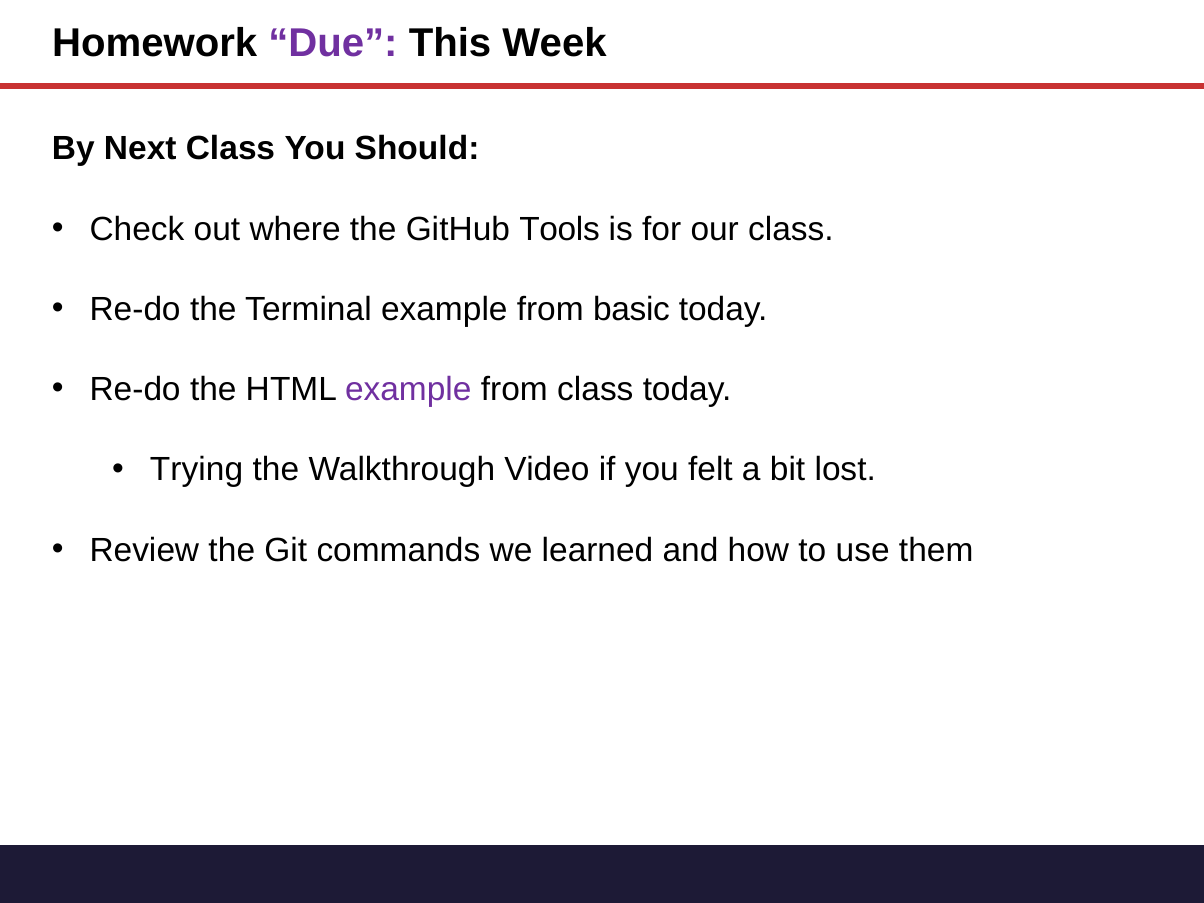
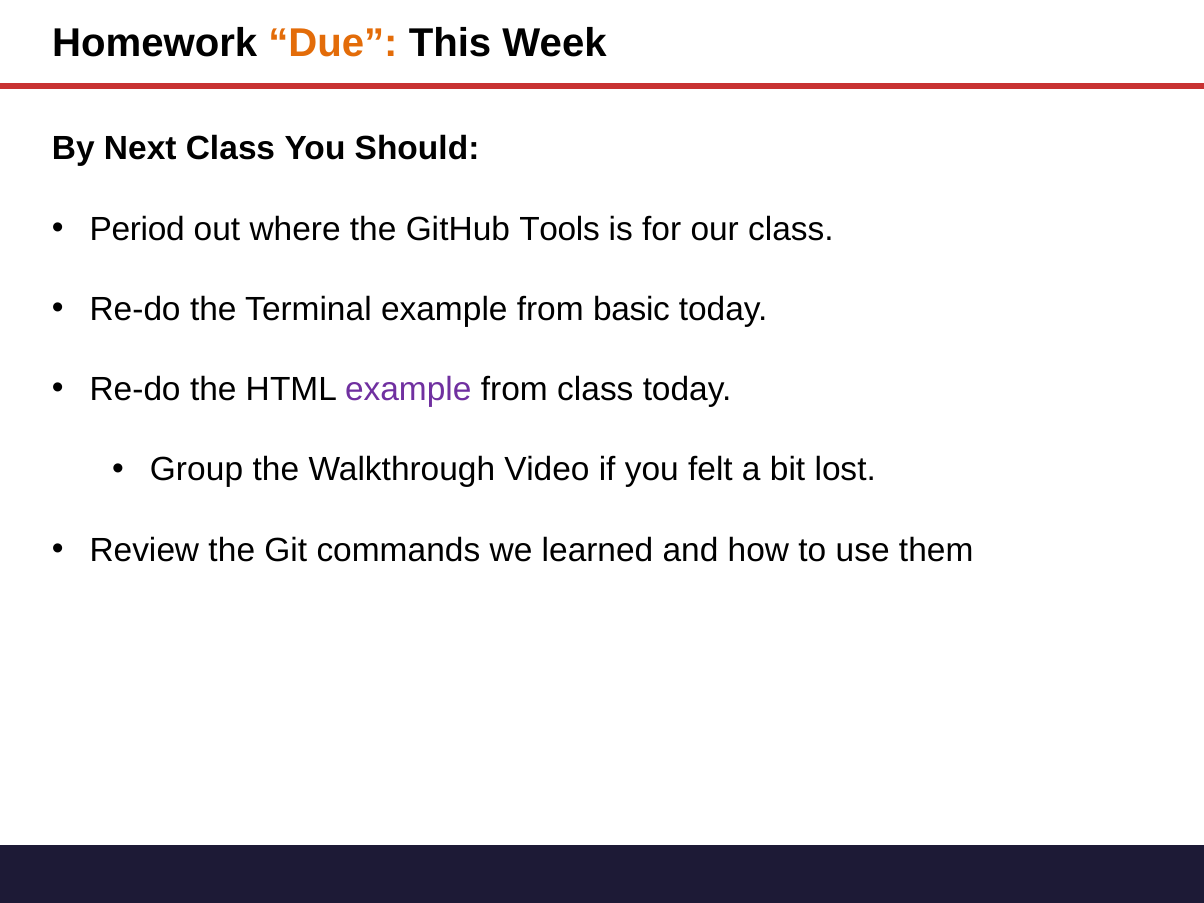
Due colour: purple -> orange (333, 43)
Check: Check -> Period (137, 229)
Trying: Trying -> Group (197, 470)
